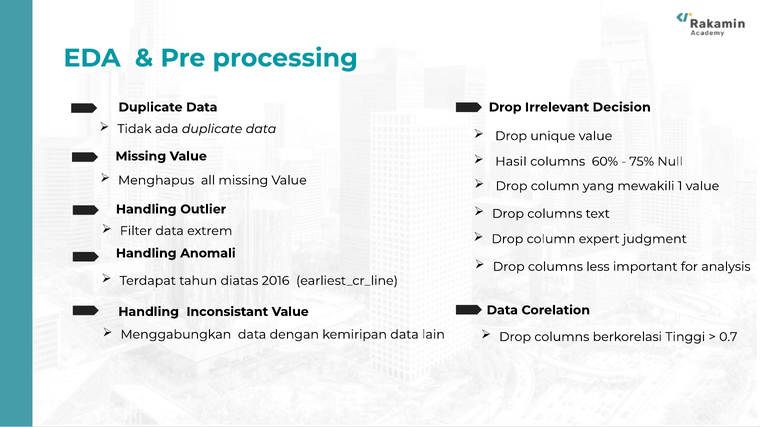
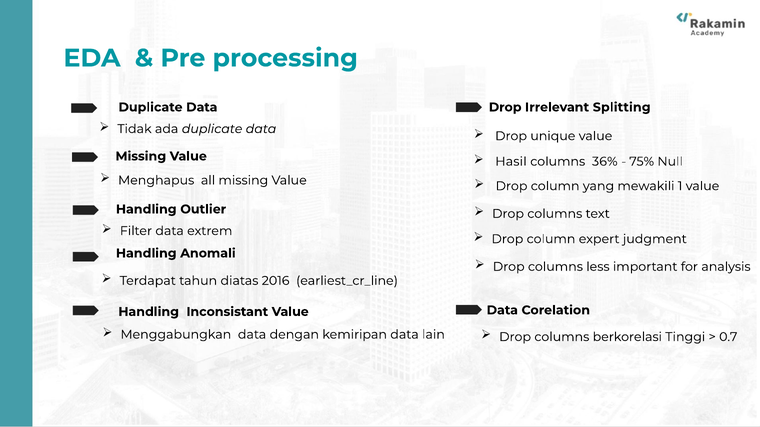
Decision: Decision -> Splitting (622, 107)
60%: 60% -> 36% (605, 162)
